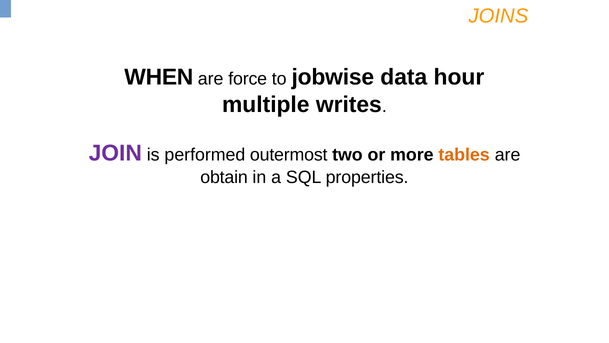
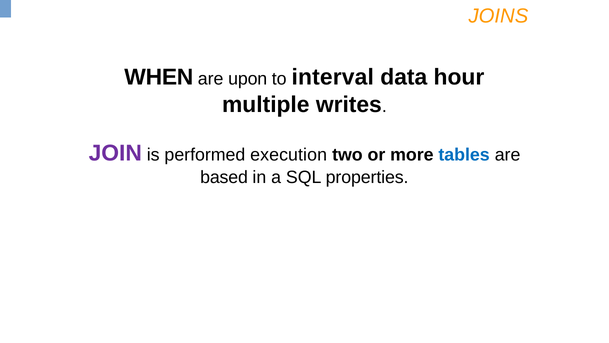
force: force -> upon (248, 79)
jobwise: jobwise -> interval (333, 77)
outermost: outermost -> execution (289, 155)
tables colour: orange -> blue (464, 155)
obtain: obtain -> based (224, 177)
